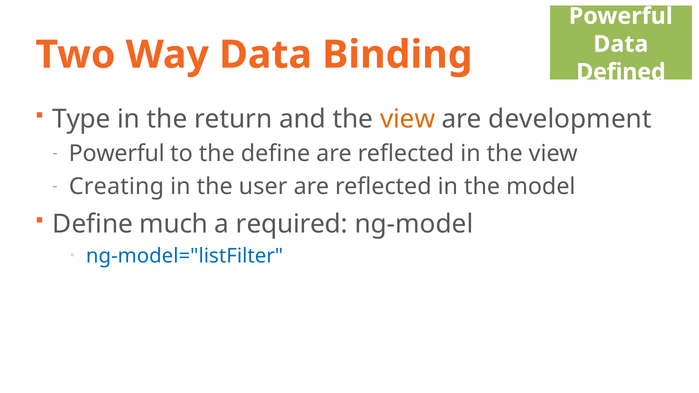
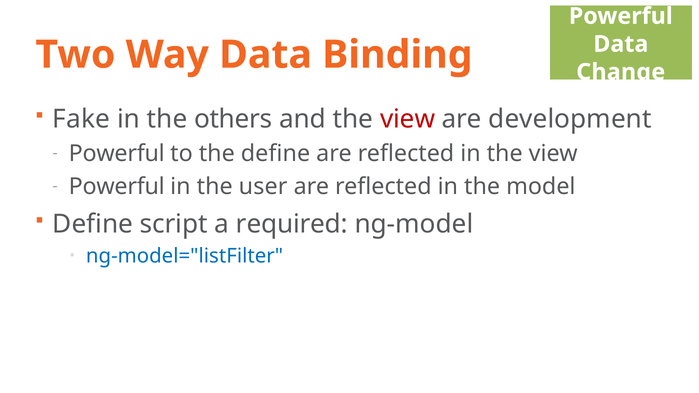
Defined: Defined -> Change (621, 72)
Type: Type -> Fake (81, 119)
return: return -> others (233, 119)
view colour: orange -> red (408, 119)
Creating: Creating -> Powerful (117, 187)
much: much -> script (174, 224)
